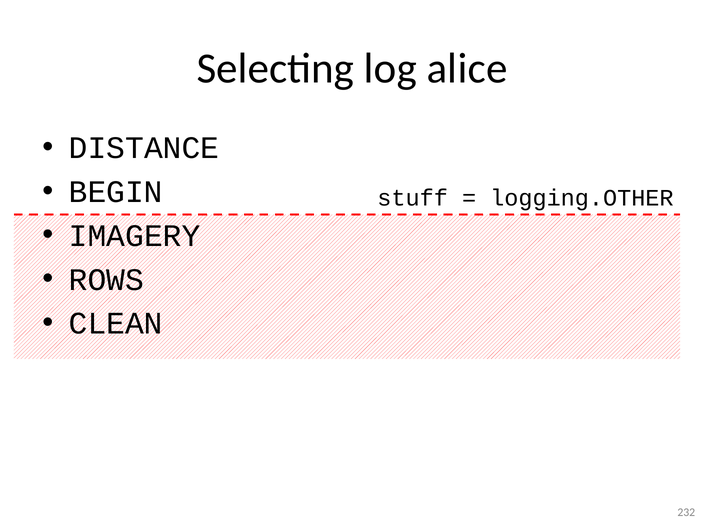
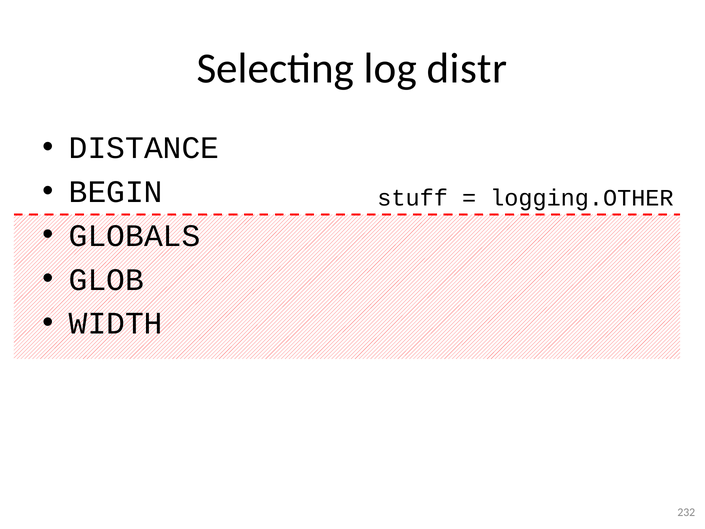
alice: alice -> distr (467, 68)
IMAGERY: IMAGERY -> GLOBALS (135, 236)
ROWS: ROWS -> GLOB (106, 280)
CLEAN: CLEAN -> WIDTH (116, 323)
